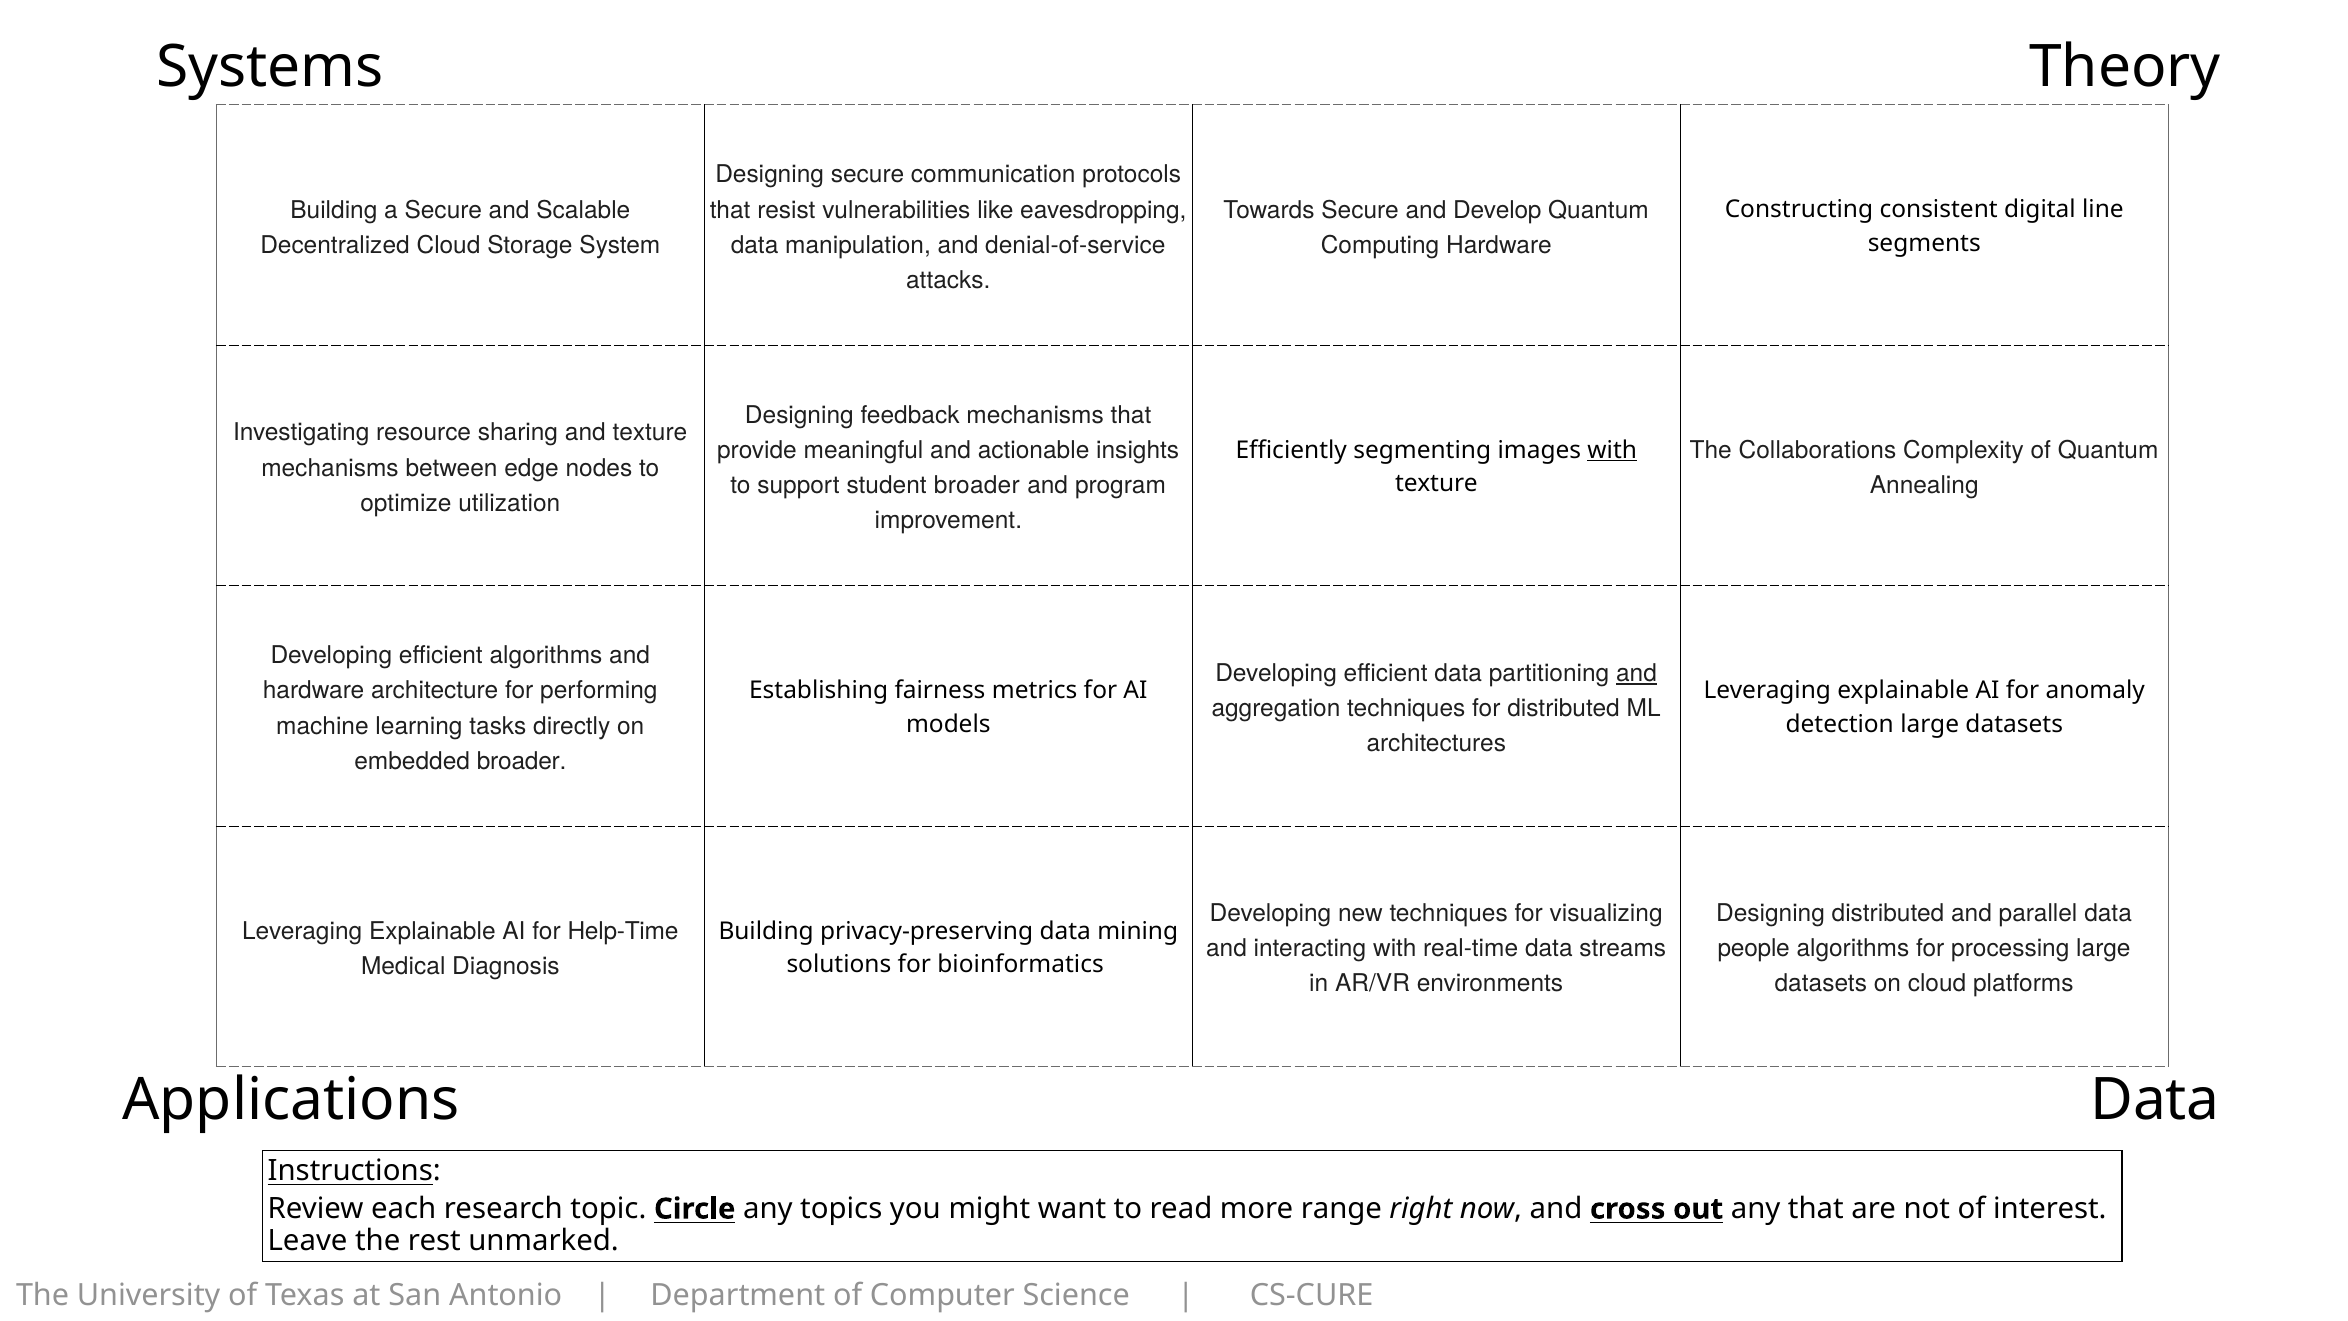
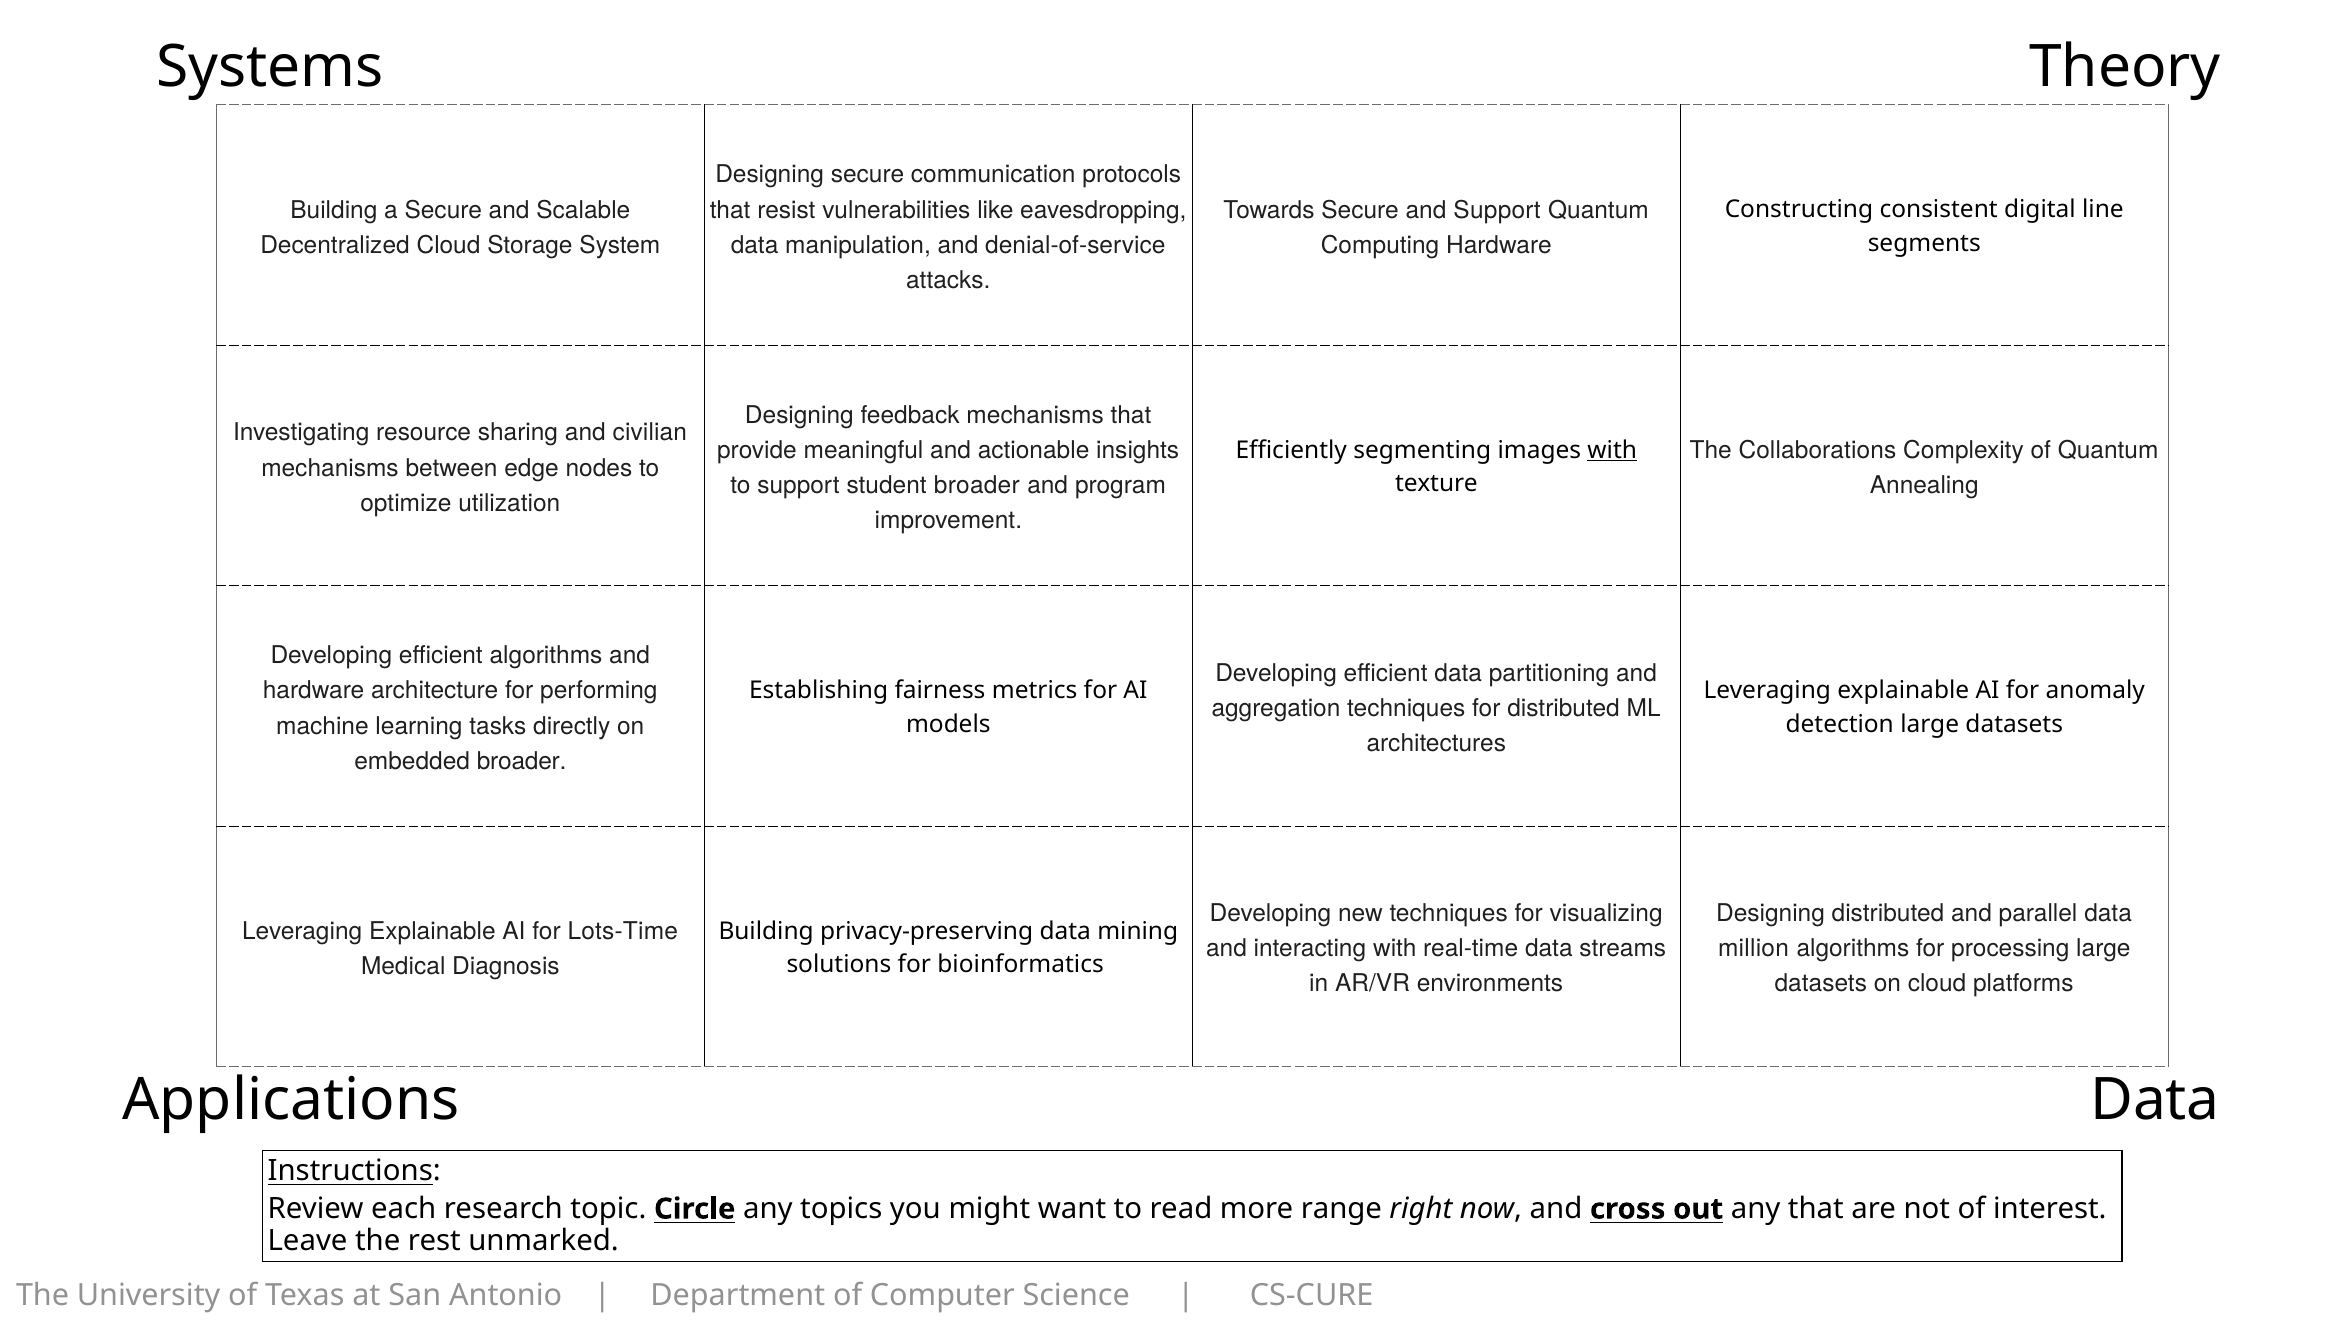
and Develop: Develop -> Support (1497, 210)
and texture: texture -> civilian (650, 433)
and underline: present -> none (1637, 673)
Help-Time: Help-Time -> Lots-Time (623, 931)
people: people -> million (1753, 949)
